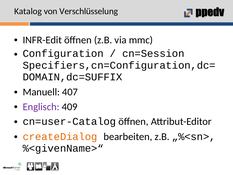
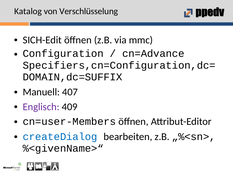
INFR-Edit: INFR-Edit -> SICH-Edit (42, 40)
cn=Session: cn=Session -> cn=Advance (153, 53)
cn=user-Catalog: cn=user-Catalog -> cn=user-Members (69, 121)
createDialog colour: orange -> blue (60, 136)
